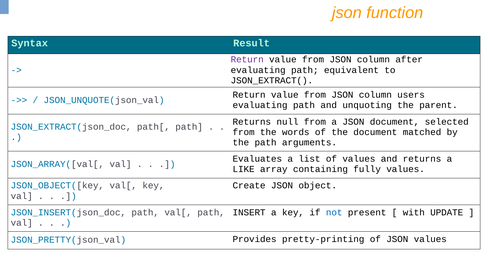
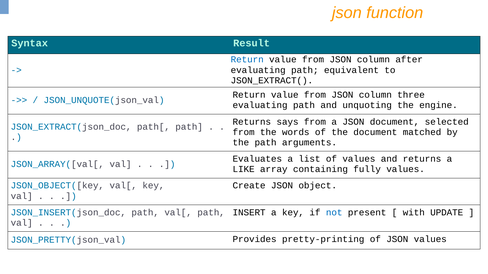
Return colour: purple -> blue (247, 60)
users: users -> three (411, 95)
parent: parent -> engine (438, 105)
null: null -> says (288, 122)
